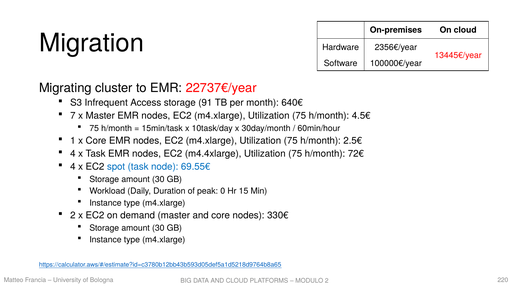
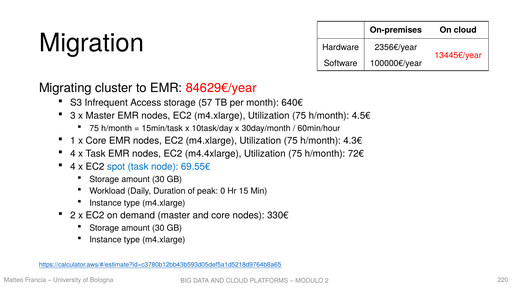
22737€/year: 22737€/year -> 84629€/year (221, 88)
91: 91 -> 57 (205, 103)
7: 7 -> 3 (73, 116)
2.5€: 2.5€ -> 4.3€ (353, 141)
